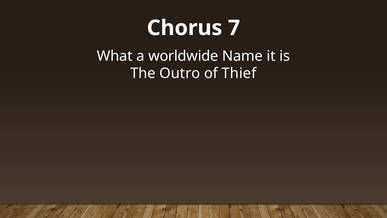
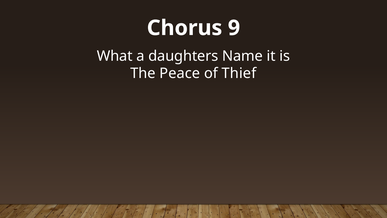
7: 7 -> 9 (234, 28)
worldwide: worldwide -> daughters (183, 56)
Outro: Outro -> Peace (180, 73)
